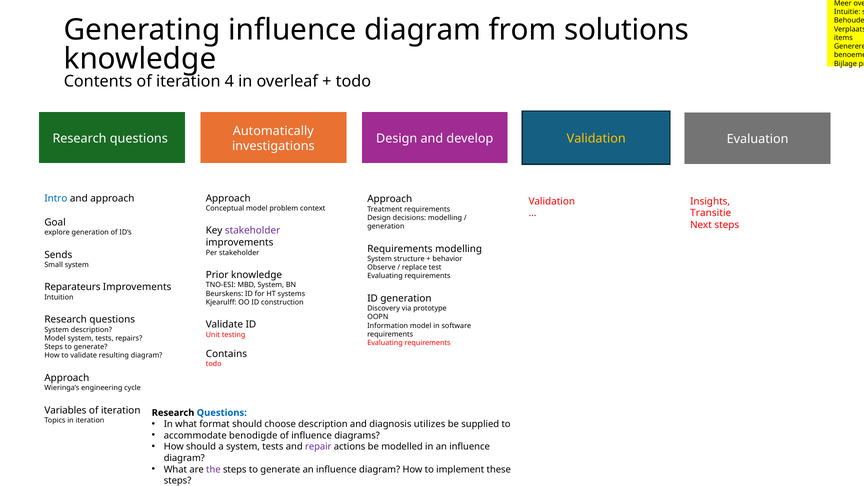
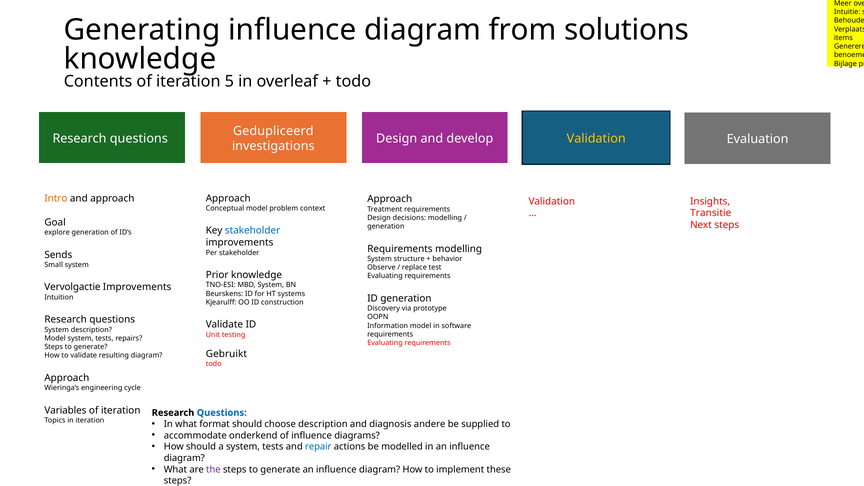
iteration 4: 4 -> 5 (229, 82)
Automatically: Automatically -> Gedupliceerd (273, 131)
Intro colour: blue -> orange (56, 199)
stakeholder colour: purple -> blue (253, 231)
Reparateurs: Reparateurs -> Vervolgactie (72, 287)
Contains: Contains -> Gebruikt (226, 354)
utilizes: utilizes -> andere (430, 424)
benodigde: benodigde -> onderkend (253, 435)
repair colour: purple -> blue (318, 447)
